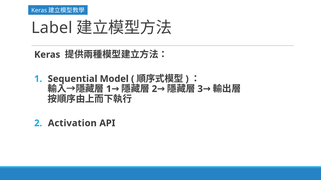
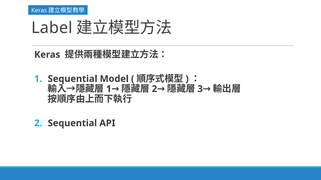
Activation: Activation -> Sequential (72, 124)
